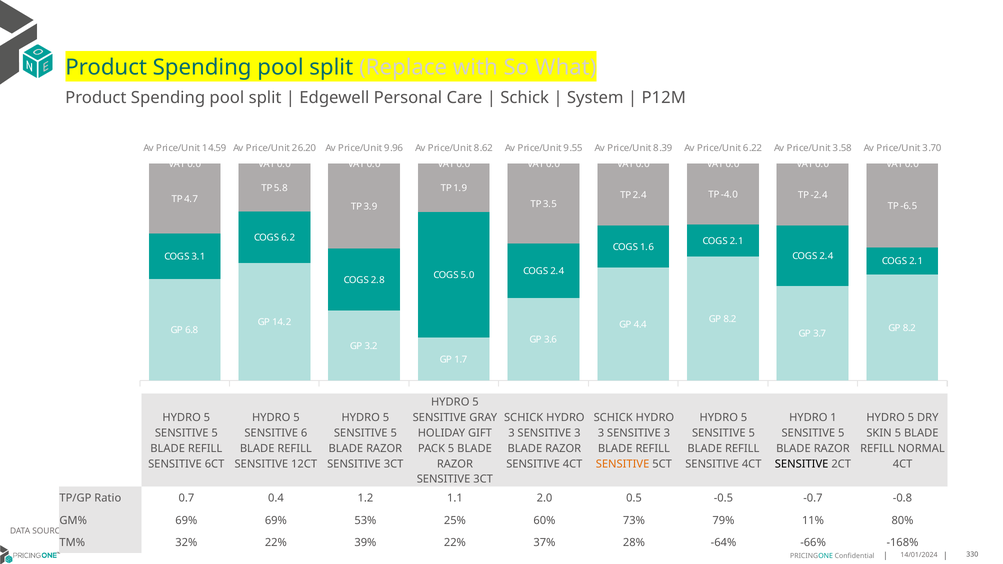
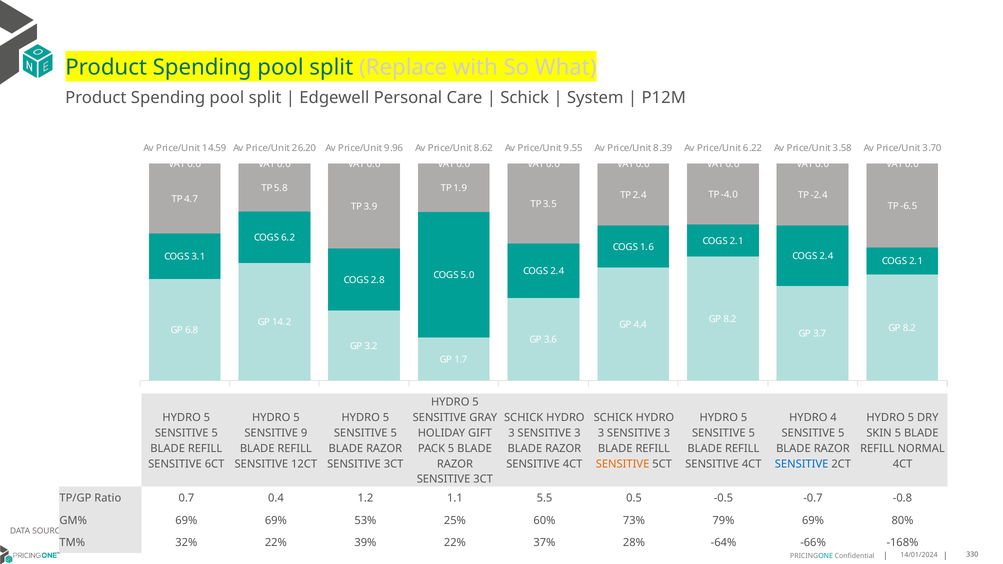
1: 1 -> 4 (834, 418)
6: 6 -> 9 (304, 433)
SENSITIVE colour: black -> blue (802, 464)
2.0: 2.0 -> 5.5 (544, 498)
79% 11%: 11% -> 69% (813, 521)
